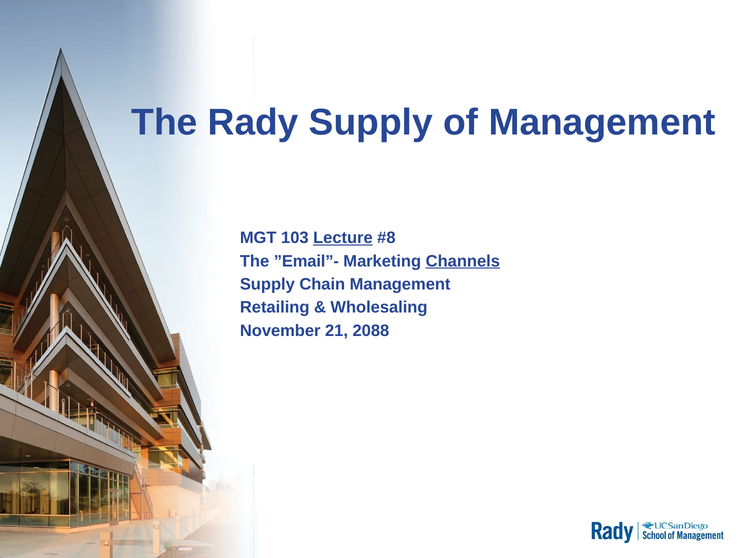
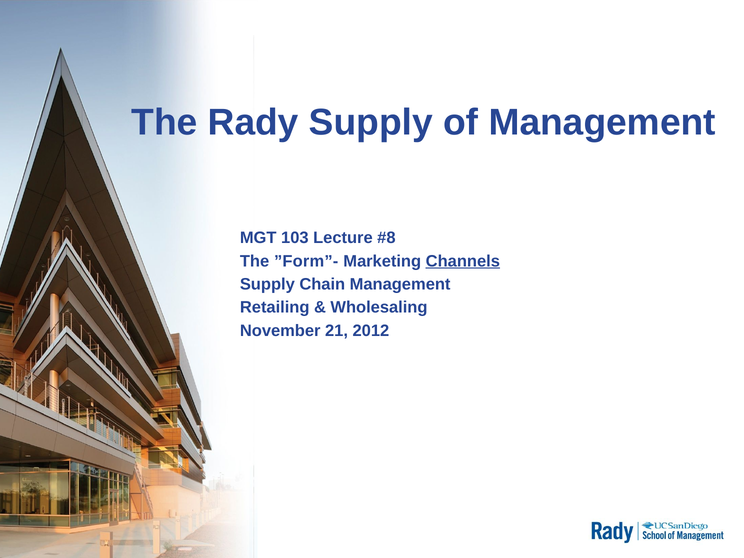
Lecture underline: present -> none (343, 238)
”Email”-: ”Email”- -> ”Form”- (306, 261)
2088: 2088 -> 2012 (371, 331)
